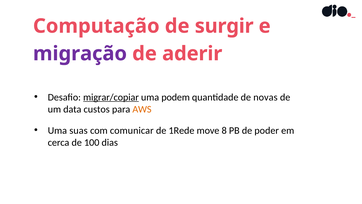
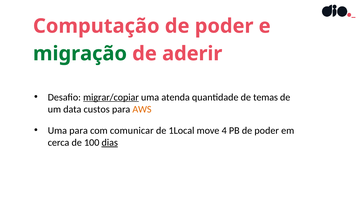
Computação de surgir: surgir -> poder (224, 26)
migração colour: purple -> green (80, 54)
podem: podem -> atenda (176, 97)
novas: novas -> temas (266, 97)
Uma suas: suas -> para (79, 130)
1Rede: 1Rede -> 1Local (182, 130)
8: 8 -> 4 (224, 130)
dias underline: none -> present (110, 142)
